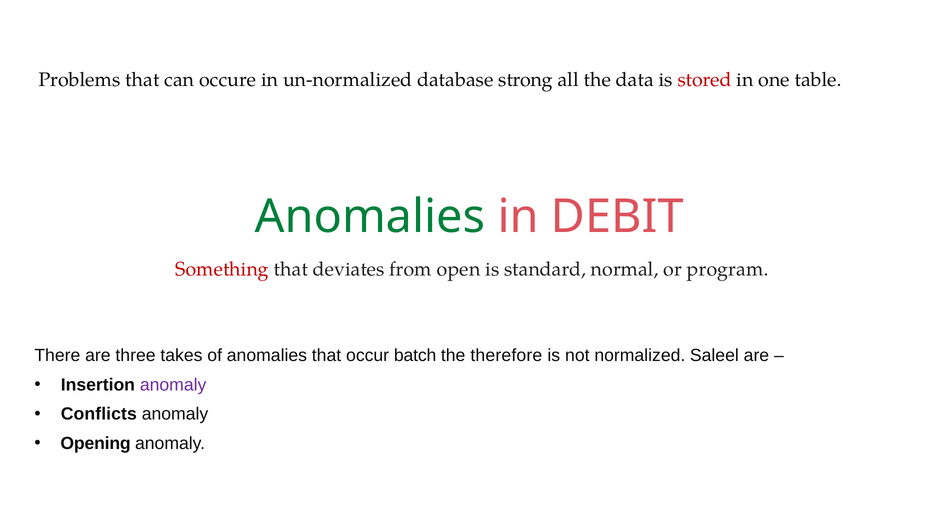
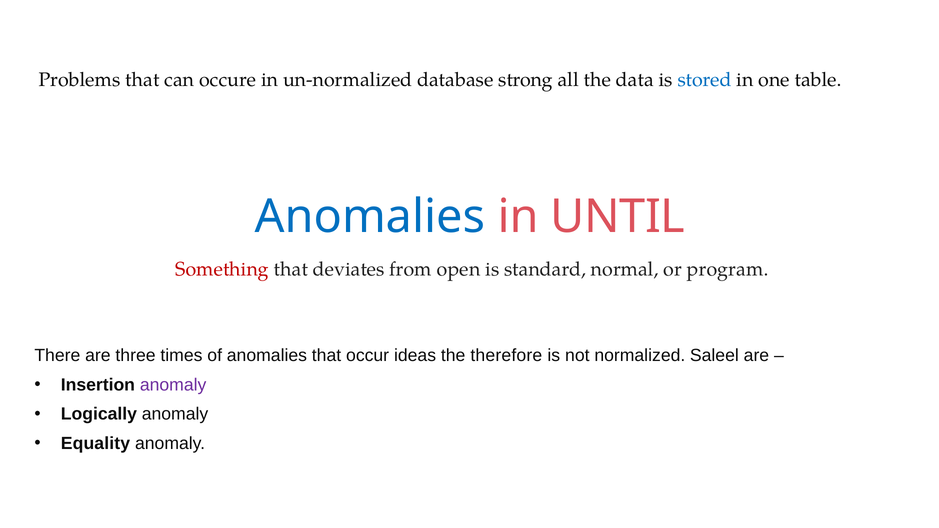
stored colour: red -> blue (705, 80)
Anomalies colour: green -> blue (370, 217)
DEBIT: DEBIT -> UNTIL (618, 217)
takes: takes -> times (181, 356)
batch: batch -> ideas (415, 356)
Conflicts: Conflicts -> Logically (99, 414)
Opening: Opening -> Equality (95, 444)
